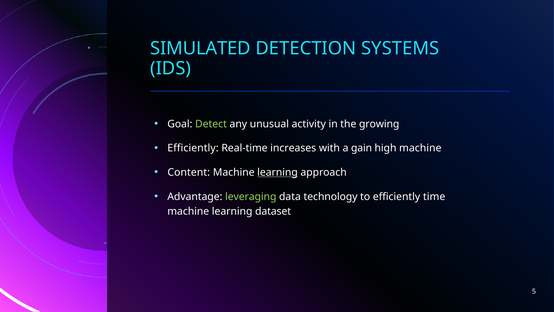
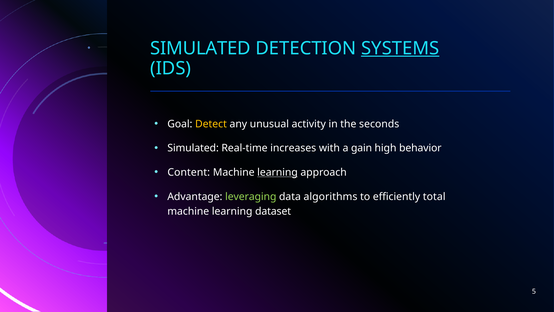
SYSTEMS underline: none -> present (400, 48)
Detect colour: light green -> yellow (211, 124)
growing: growing -> seconds (379, 124)
Efficiently: Efficiently -> Simulated (193, 148)
high machine: machine -> behavior (420, 148)
technology: technology -> algorithms (330, 196)
time: time -> total (434, 196)
